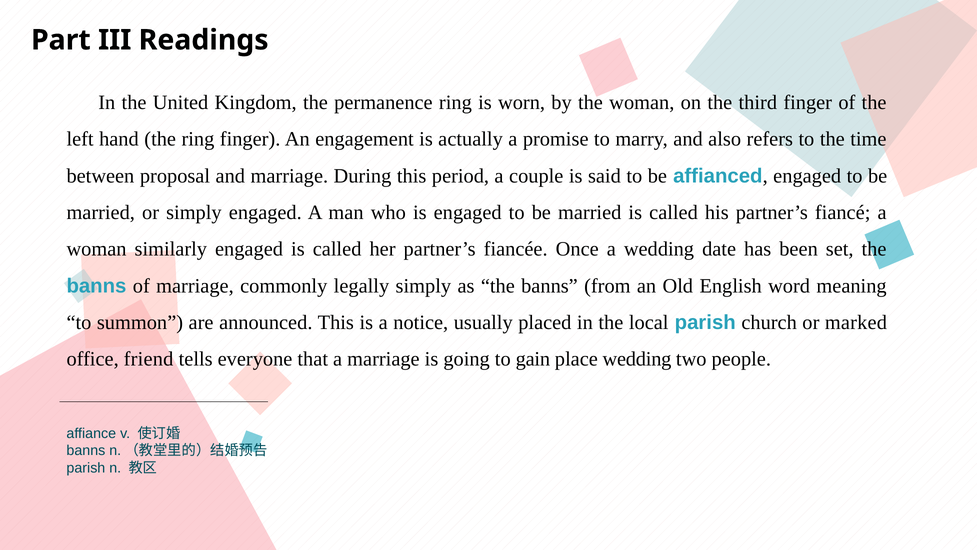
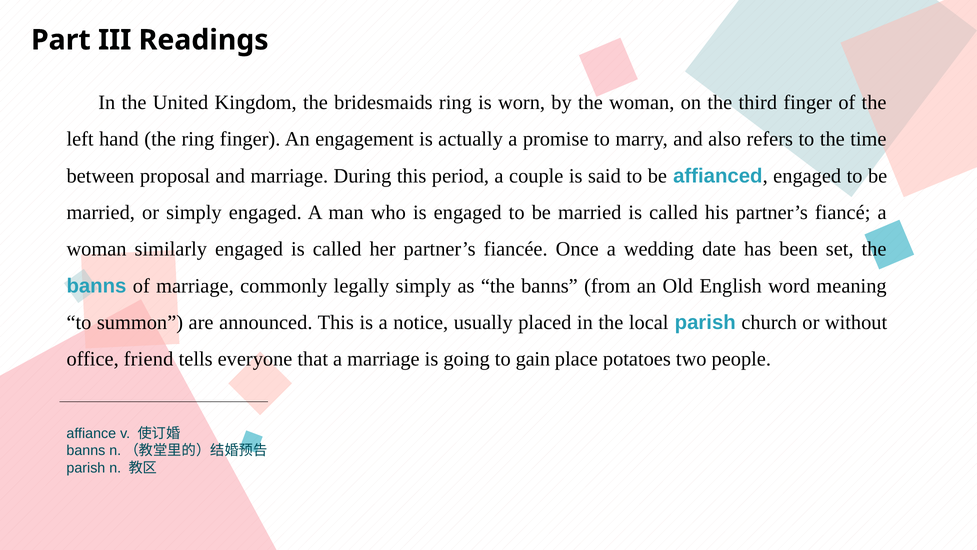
permanence: permanence -> bridesmaids (383, 102)
marked: marked -> without (856, 322)
place wedding: wedding -> potatoes (637, 359)
